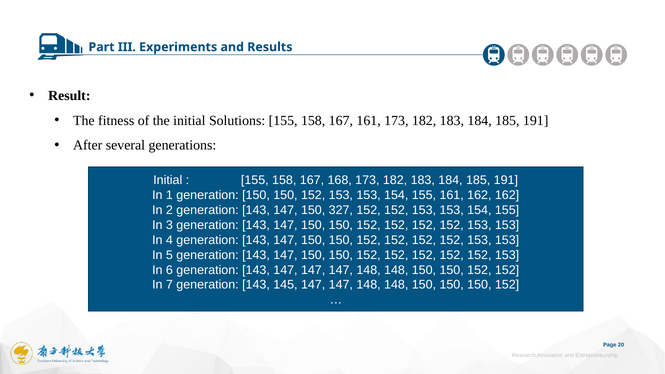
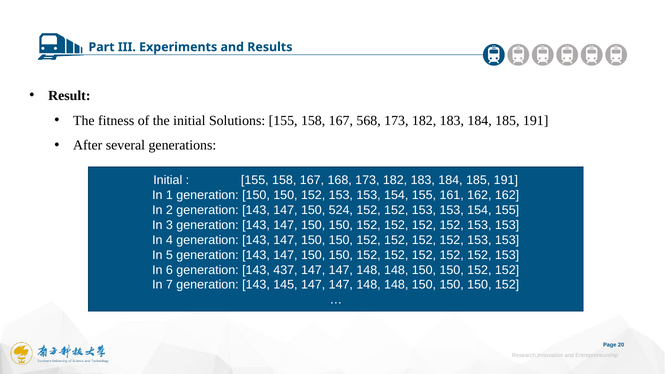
167 161: 161 -> 568 (369, 120)
327: 327 -> 524 (341, 210)
6 generation 143 147: 147 -> 437 (285, 270)
